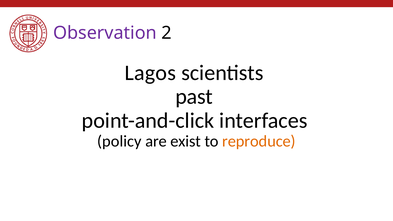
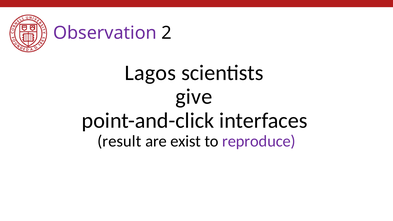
past: past -> give (194, 97)
policy: policy -> result (119, 141)
reproduce colour: orange -> purple (259, 141)
